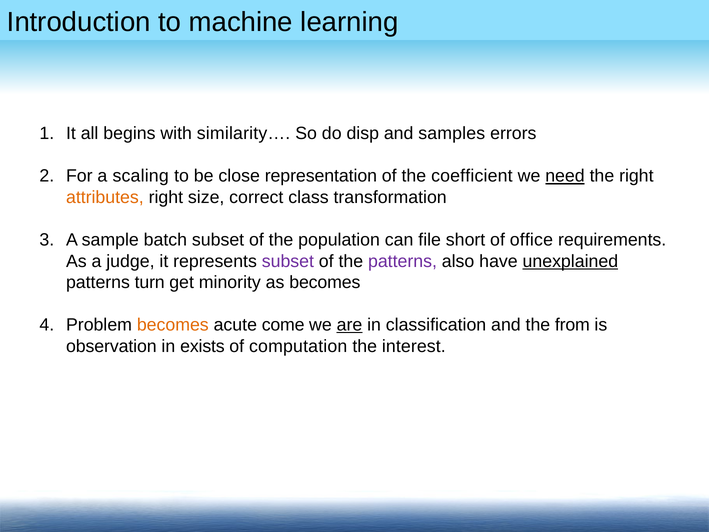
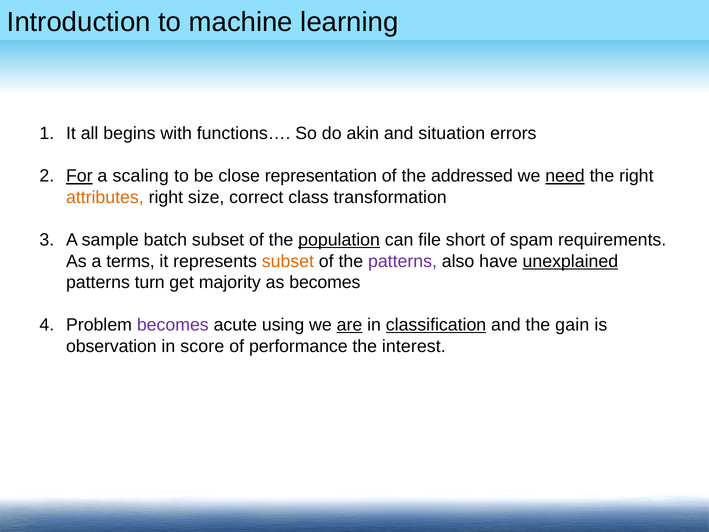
similarity…: similarity… -> functions… (244, 133)
disp: disp -> akin (363, 133)
samples: samples -> situation (452, 133)
For underline: none -> present (79, 176)
coefficient: coefficient -> addressed (472, 176)
population underline: none -> present (339, 240)
office: office -> spam (531, 240)
judge: judge -> terms (131, 261)
subset colour: purple -> orange (288, 261)
minority: minority -> majority (230, 282)
becomes colour: orange -> purple (173, 325)
come: come -> using (283, 325)
classification underline: none -> present (436, 325)
from: from -> gain (572, 325)
exists: exists -> score (202, 346)
computation: computation -> performance (298, 346)
